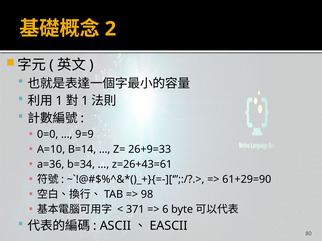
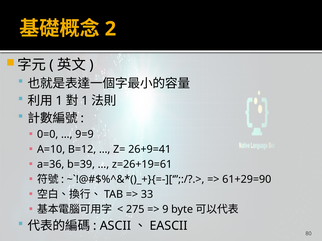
B=14: B=14 -> B=12 (82, 150)
26+9=33: 26+9=33 -> 26+9=41 (150, 150)
b=34: b=34 -> b=39 (81, 165)
z=26+43=61: z=26+43=61 -> z=26+19=61 (142, 165)
98: 98 -> 33 (147, 195)
371: 371 -> 275 (135, 210)
6: 6 -> 9 (165, 210)
